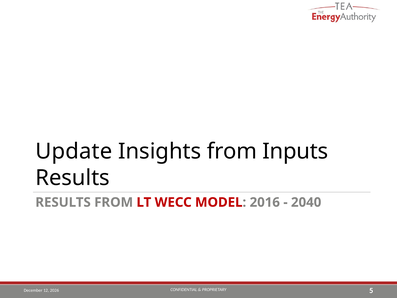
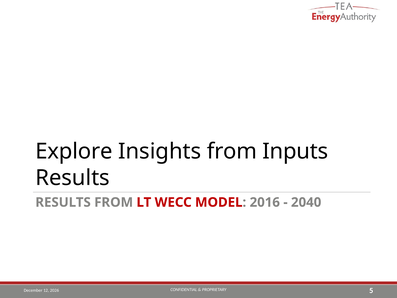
Update: Update -> Explore (74, 151)
